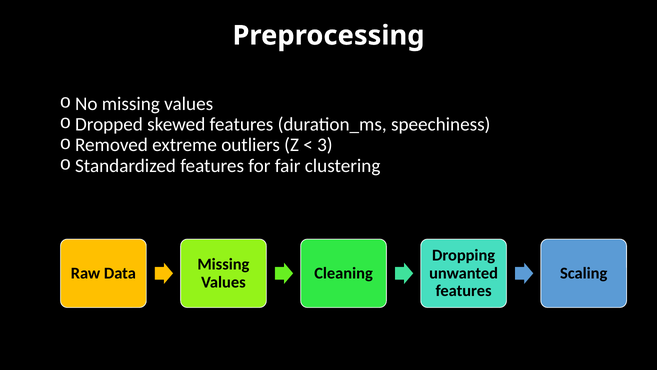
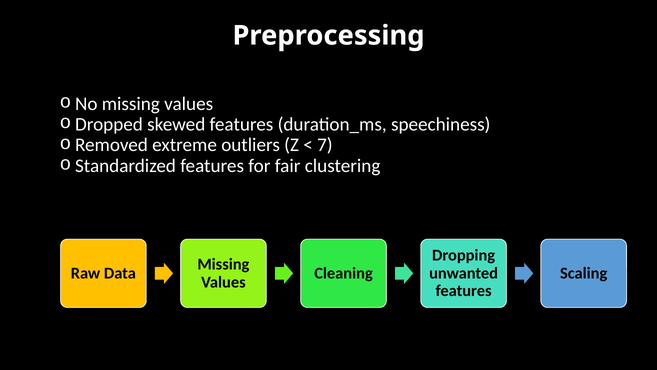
3: 3 -> 7 (325, 145)
